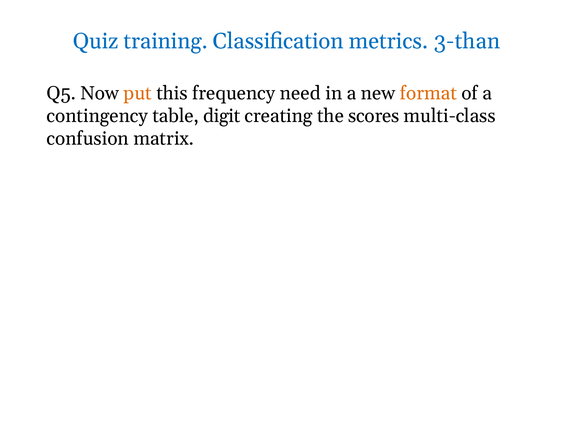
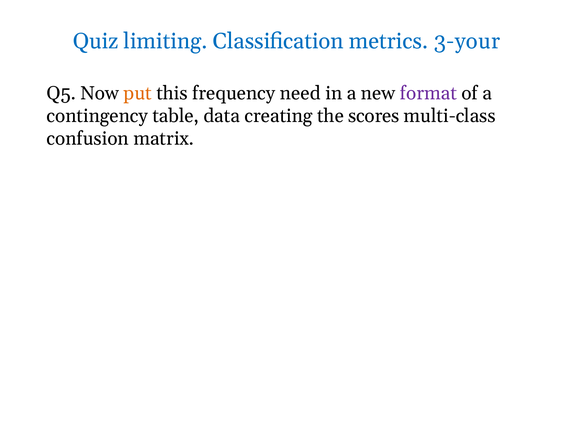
training: training -> limiting (166, 41)
3-than: 3-than -> 3-your (467, 41)
format colour: orange -> purple (428, 93)
digit: digit -> data (222, 116)
